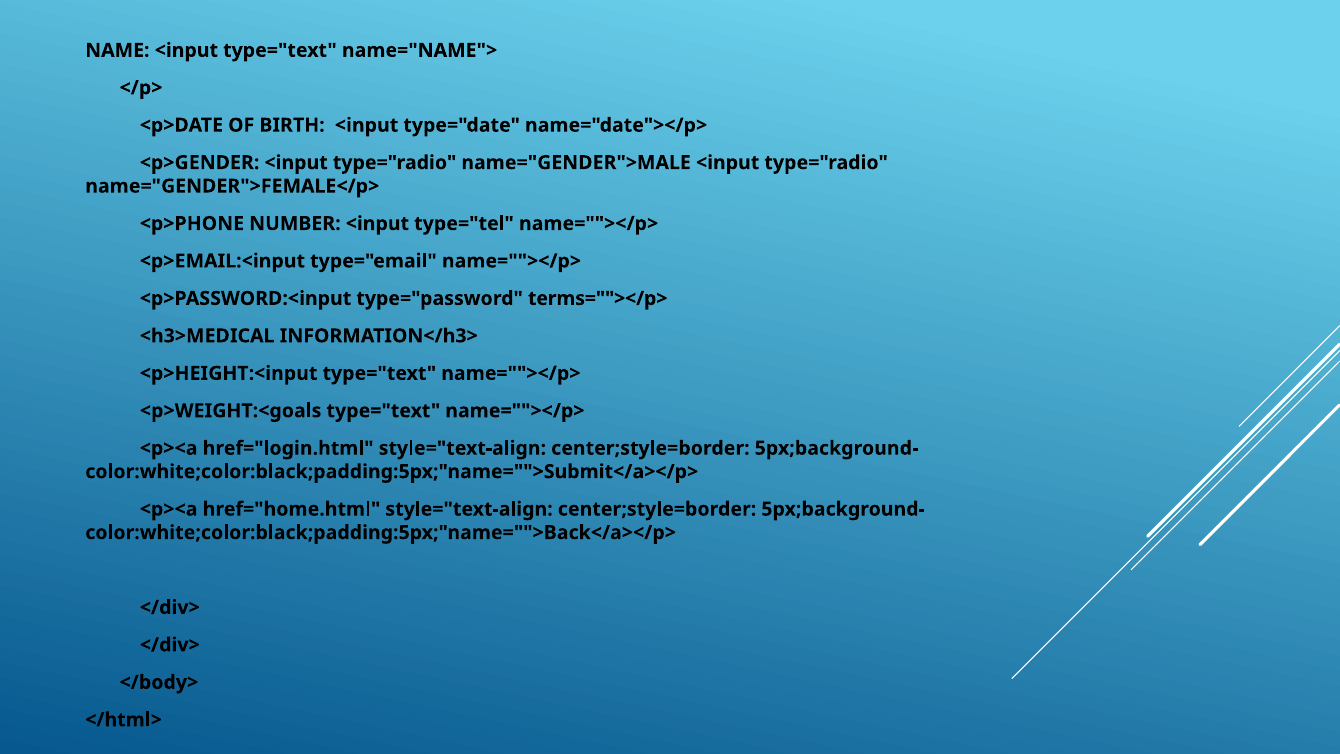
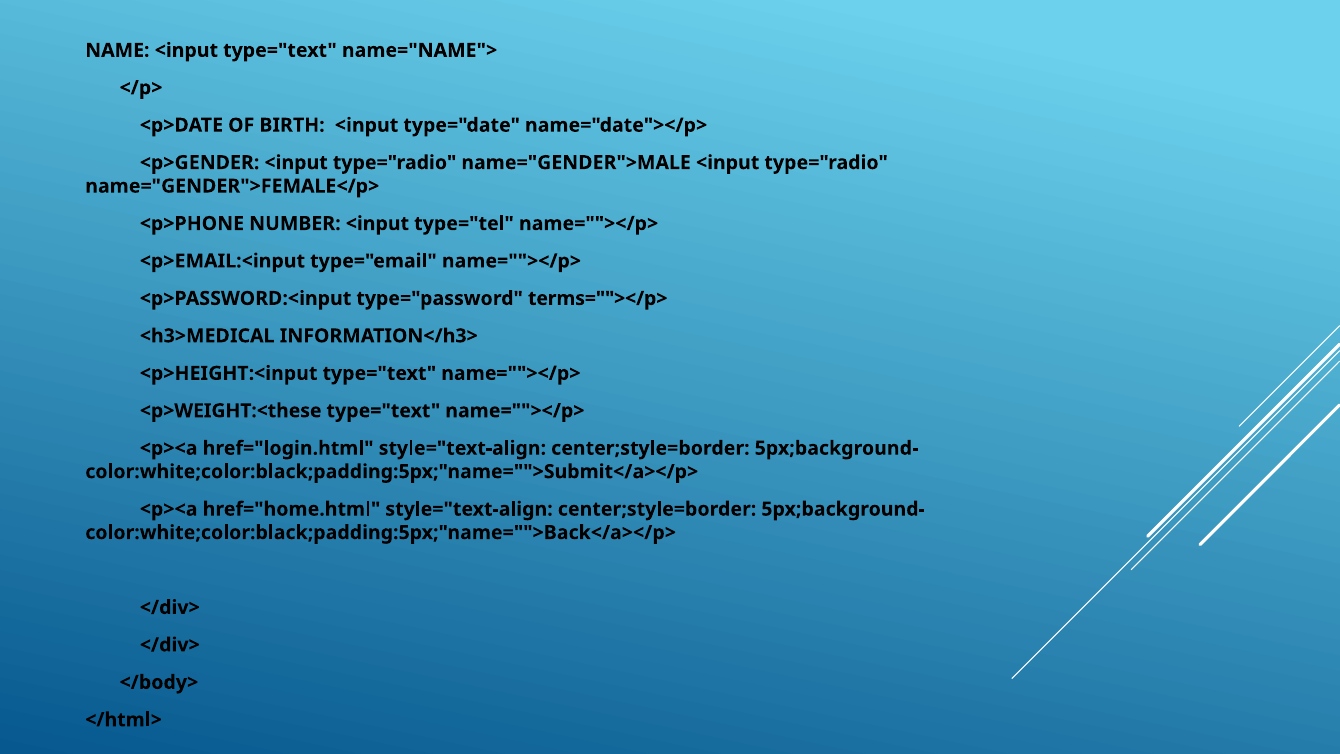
<p>WEIGHT:<goals: <p>WEIGHT:<goals -> <p>WEIGHT:<these (231, 411)
